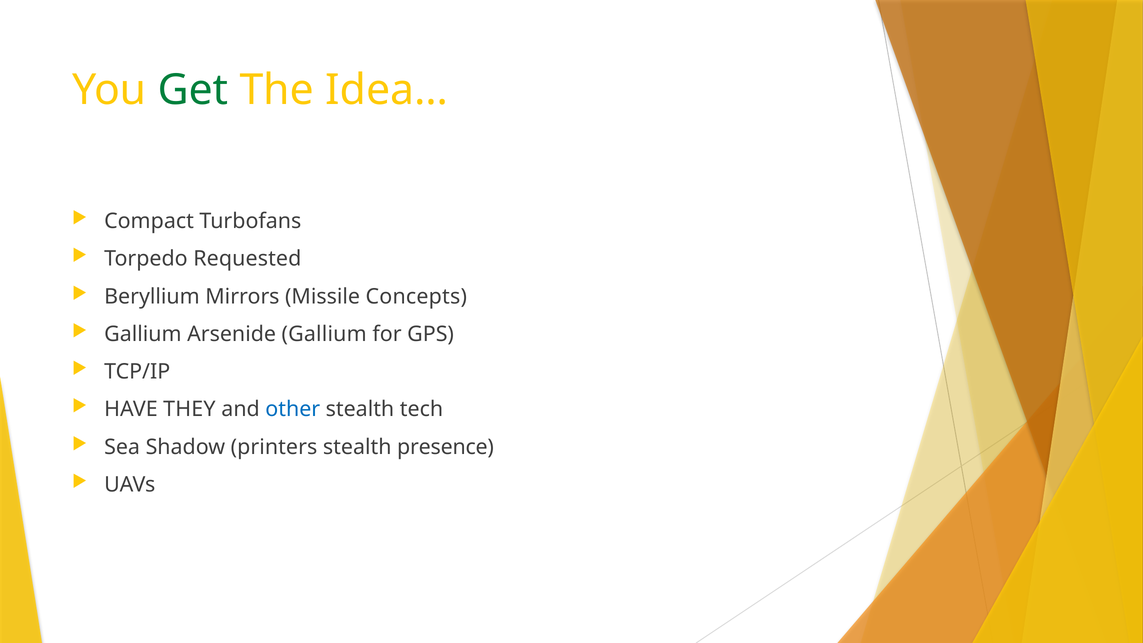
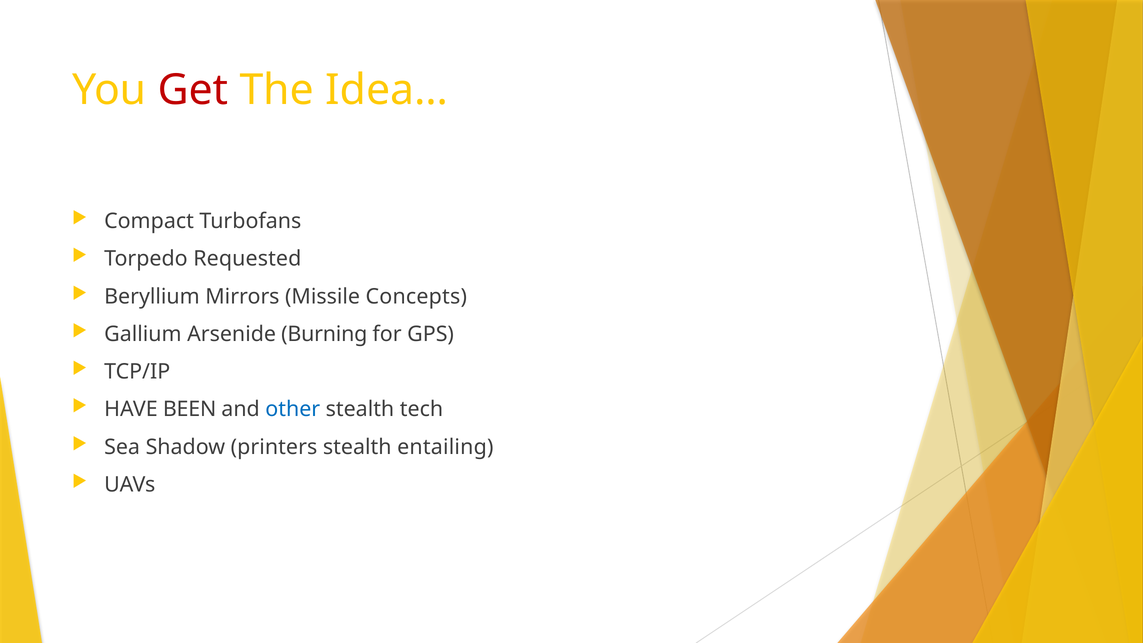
Get colour: green -> red (193, 90)
Arsenide Gallium: Gallium -> Burning (324, 334)
THEY: THEY -> BEEN (190, 409)
presence: presence -> entailing (445, 447)
